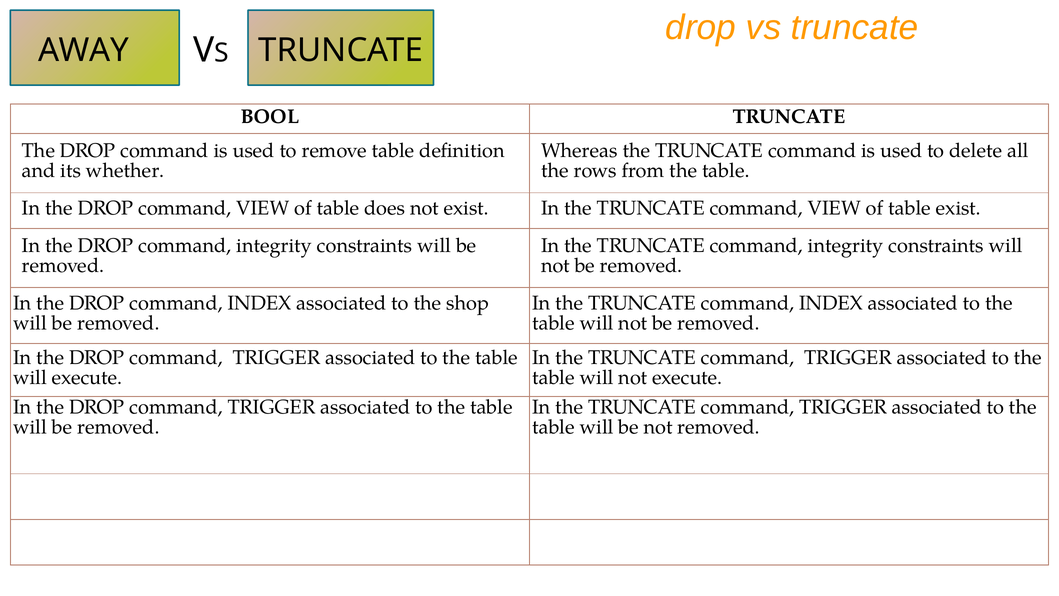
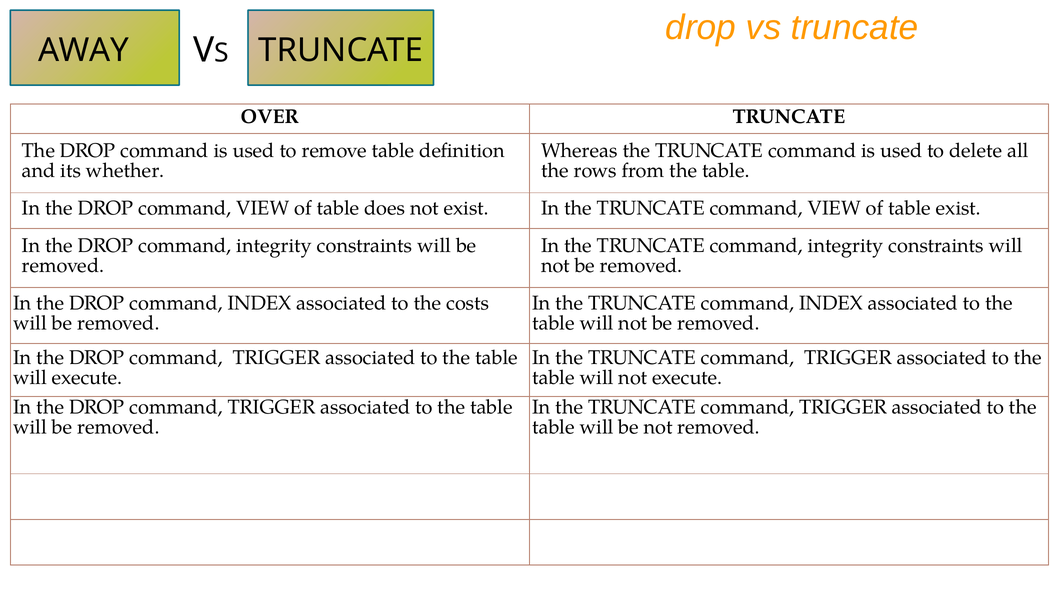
BOOL: BOOL -> OVER (270, 117)
shop: shop -> costs (468, 303)
